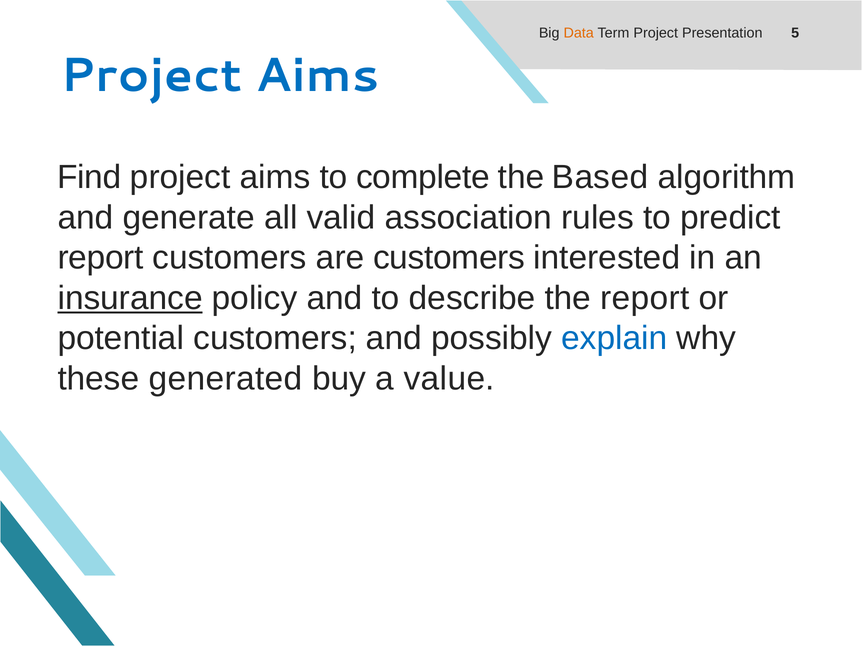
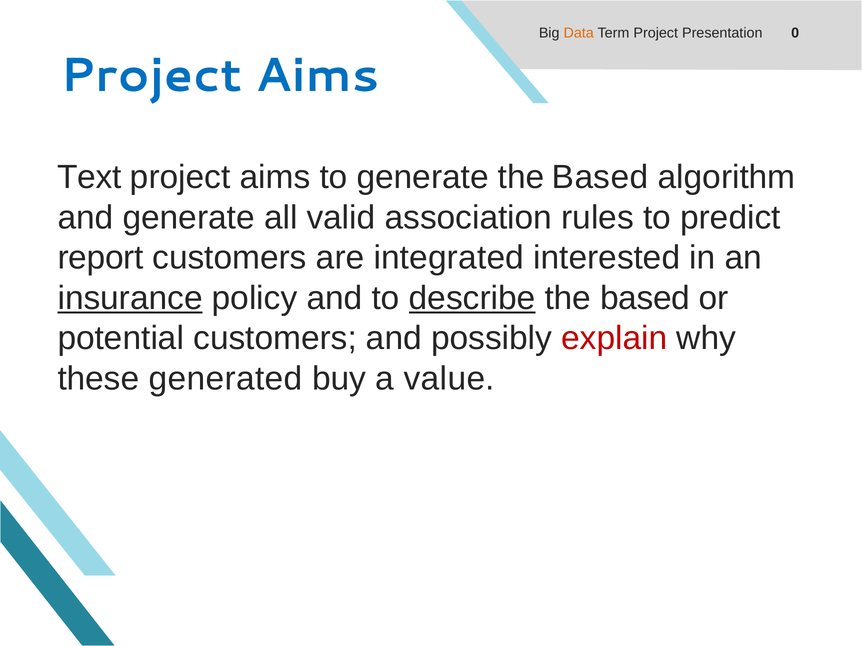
5: 5 -> 0 (795, 33)
Find: Find -> Text (89, 178)
to complete: complete -> generate (423, 178)
are customers: customers -> integrated (449, 258)
describe underline: none -> present (472, 298)
report: report -> based (645, 298)
explain colour: blue -> red (614, 339)
